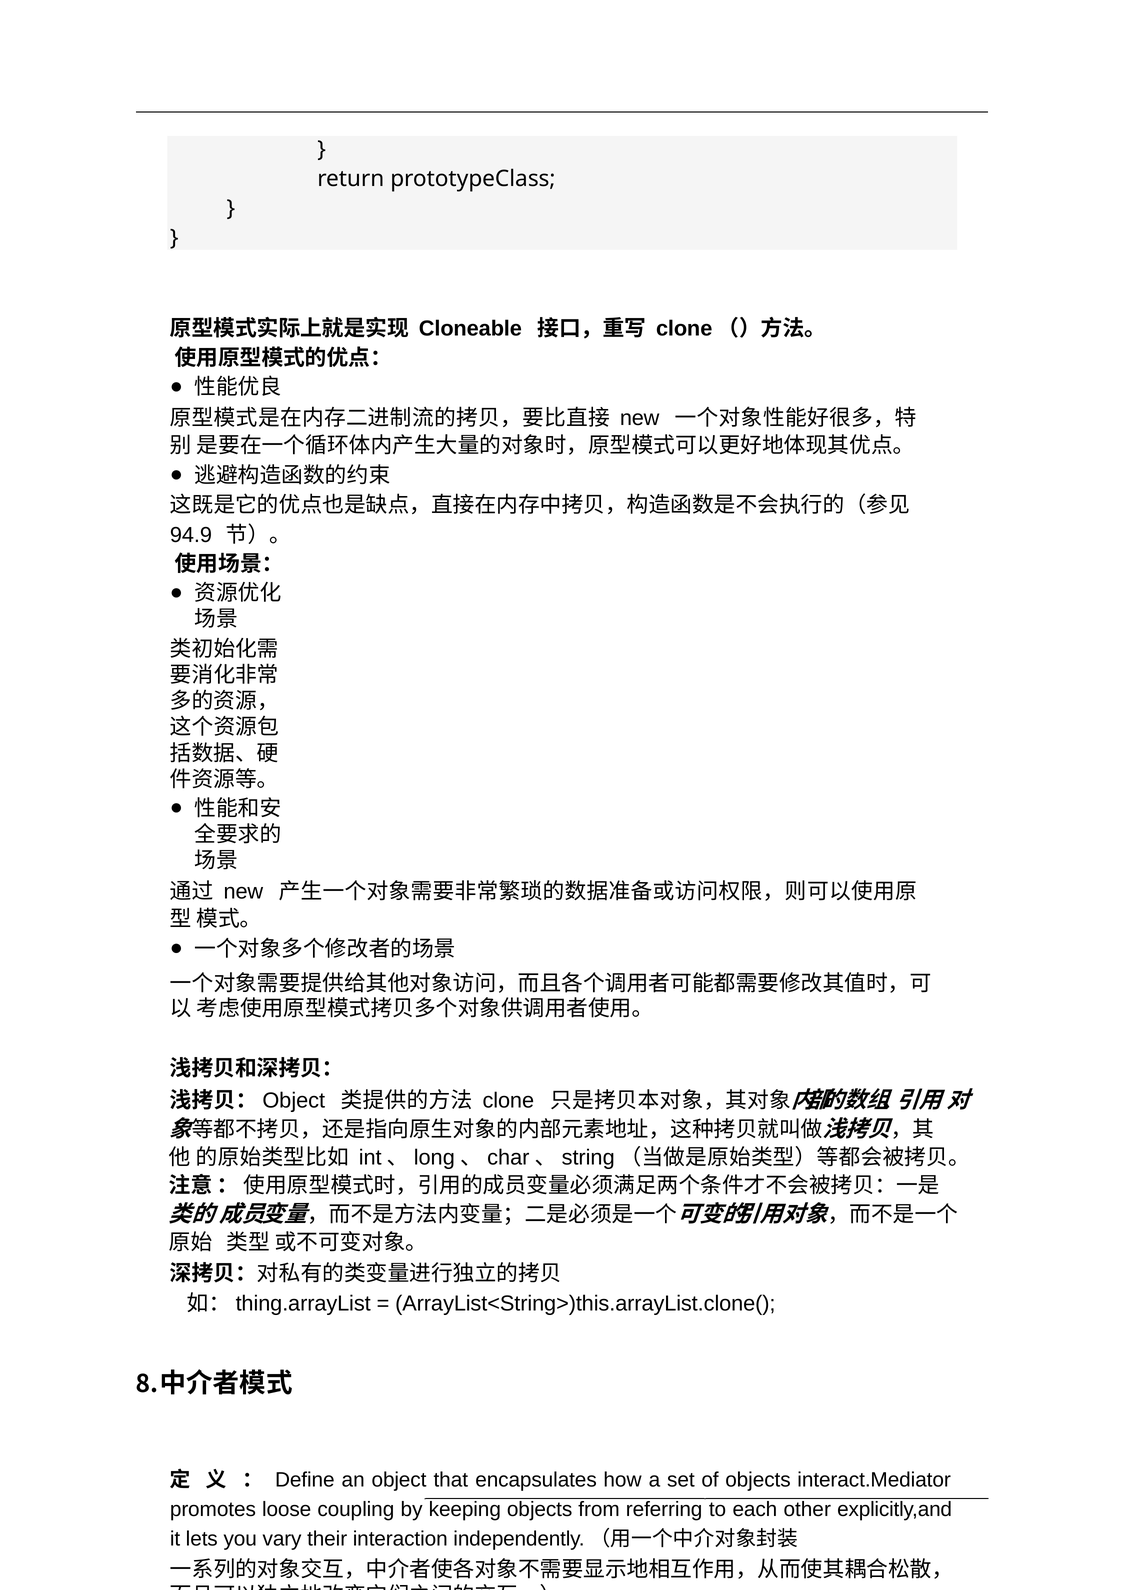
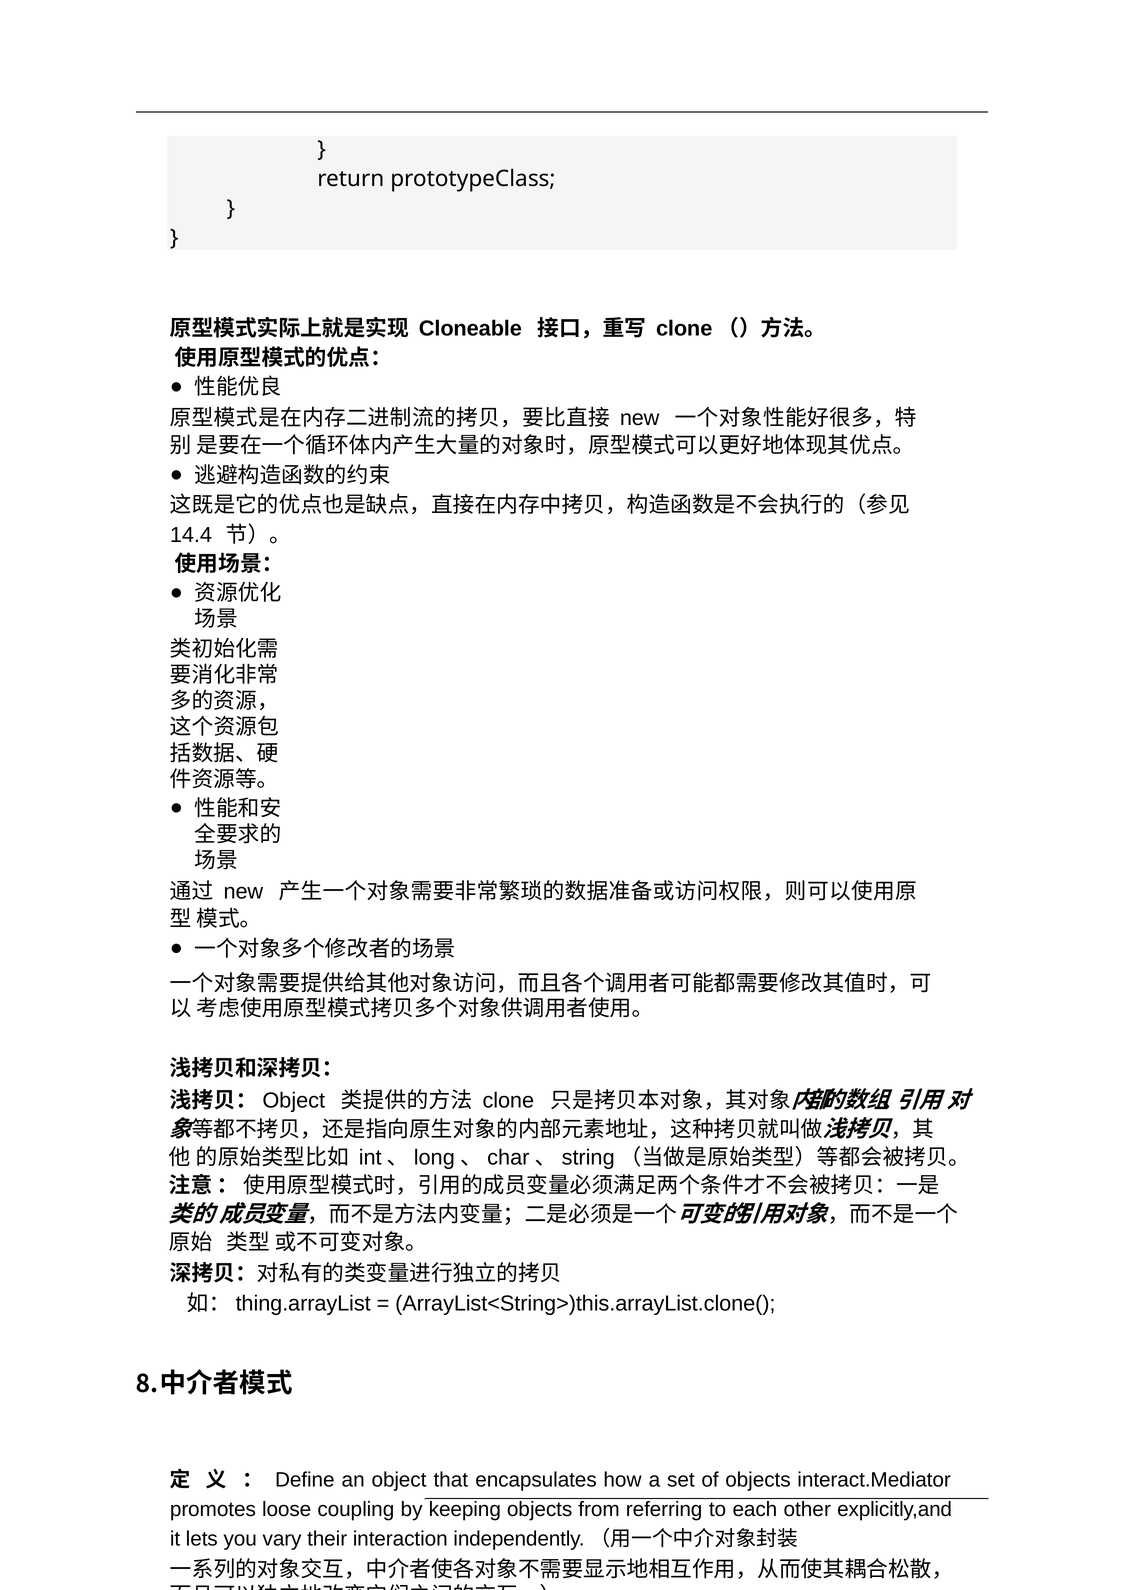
94.9: 94.9 -> 14.4 (191, 535)
